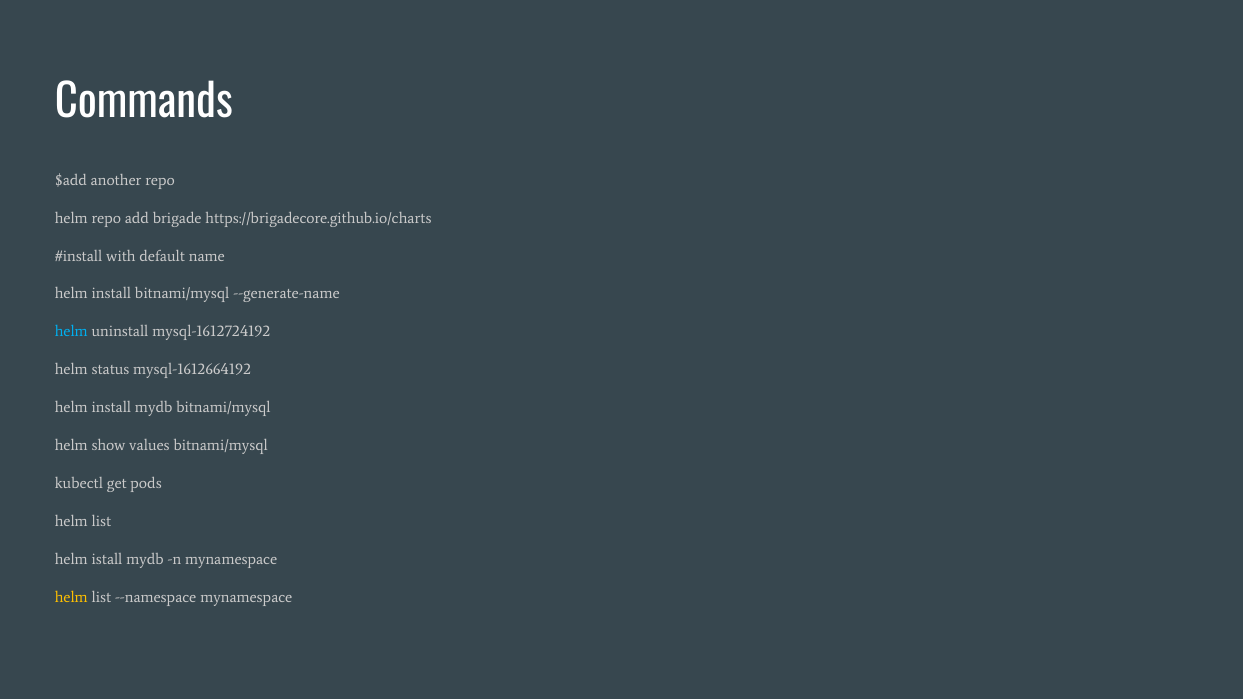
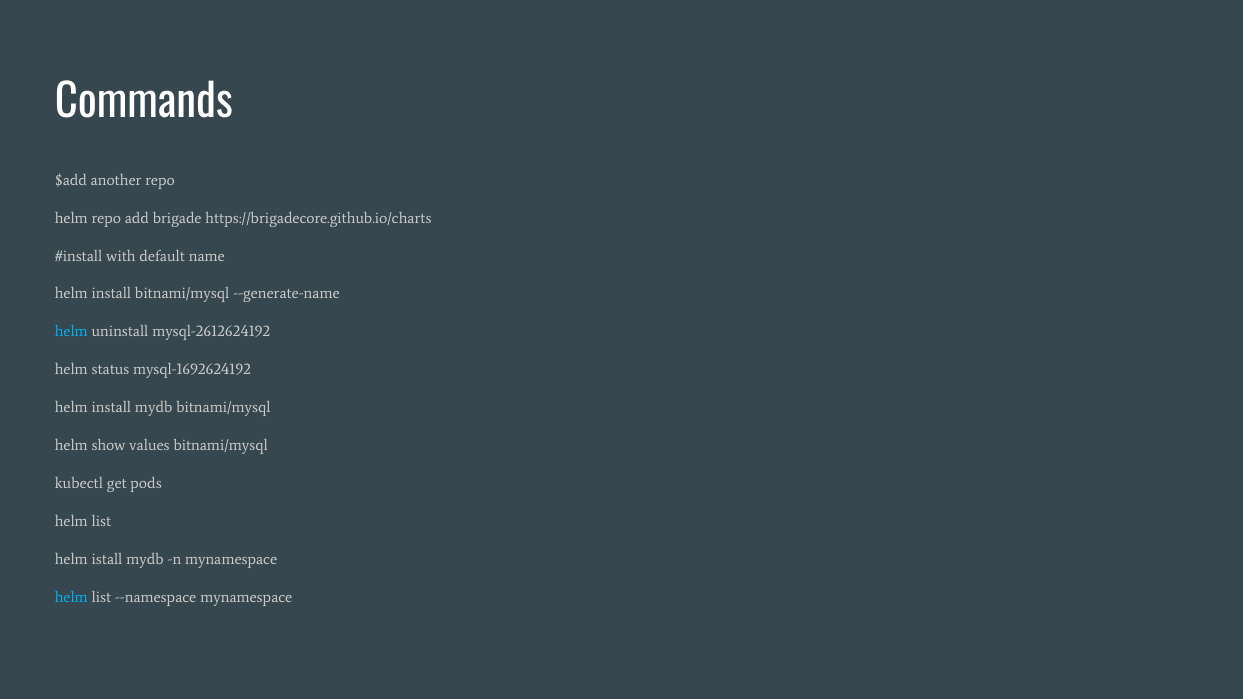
mysql-1612724192: mysql-1612724192 -> mysql-2612624192 (211, 332)
mysql-1612664192: mysql-1612664192 -> mysql-1692624192 (192, 370)
helm colour: yellow -> light blue (71, 597)
